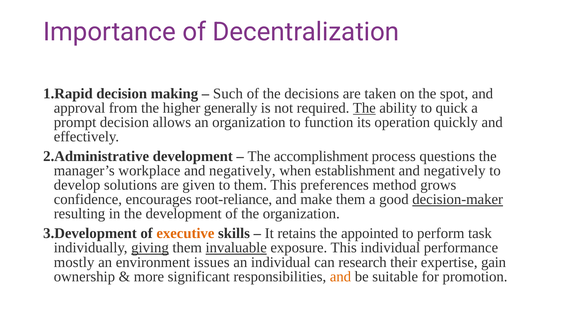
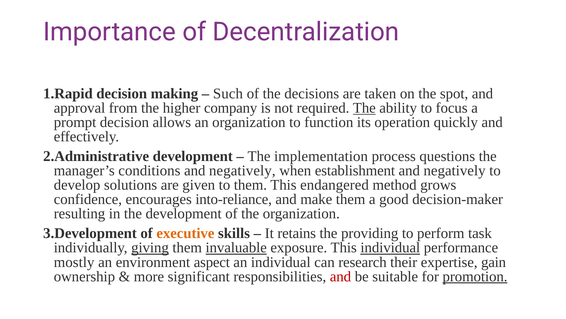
generally: generally -> company (231, 108)
quick: quick -> focus (452, 108)
accomplishment: accomplishment -> implementation (321, 156)
workplace: workplace -> conditions (149, 170)
preferences: preferences -> endangered (334, 185)
root-reliance: root-reliance -> into-reliance (234, 199)
decision-maker underline: present -> none (458, 199)
appointed: appointed -> providing (370, 233)
individual underline: none -> present (390, 247)
issues: issues -> aspect (212, 262)
and colour: orange -> red (340, 276)
promotion underline: none -> present (475, 276)
